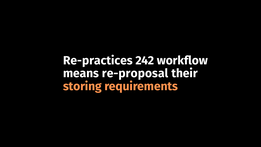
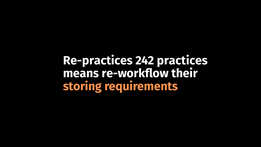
workflow: workflow -> practices (182, 60)
re-proposal: re-proposal -> re-workflow (135, 73)
